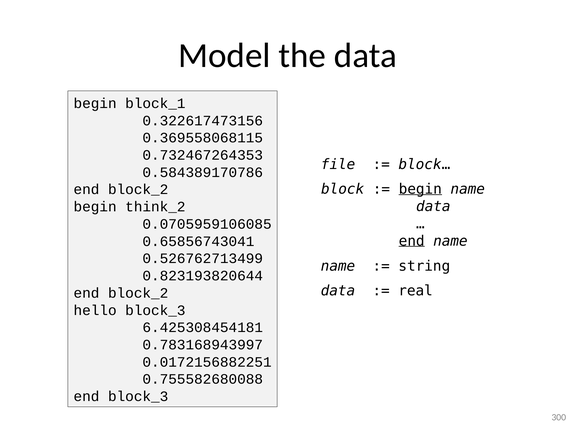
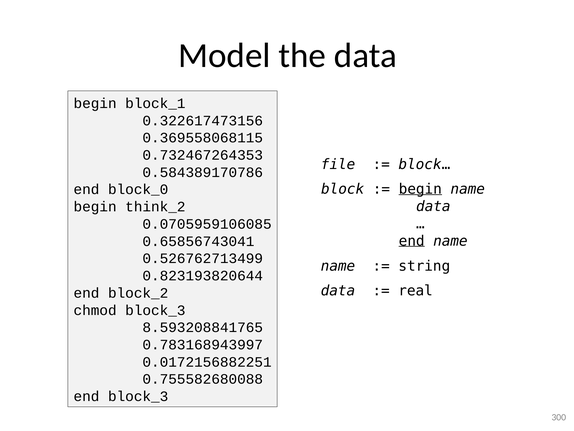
block_2: block_2 -> block_0 (138, 189)
hello: hello -> chmod (95, 310)
6.425308454181: 6.425308454181 -> 8.593208841765 (203, 327)
